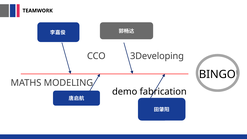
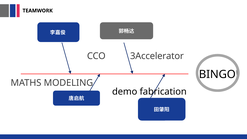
3Developing: 3Developing -> 3Accelerator (157, 56)
